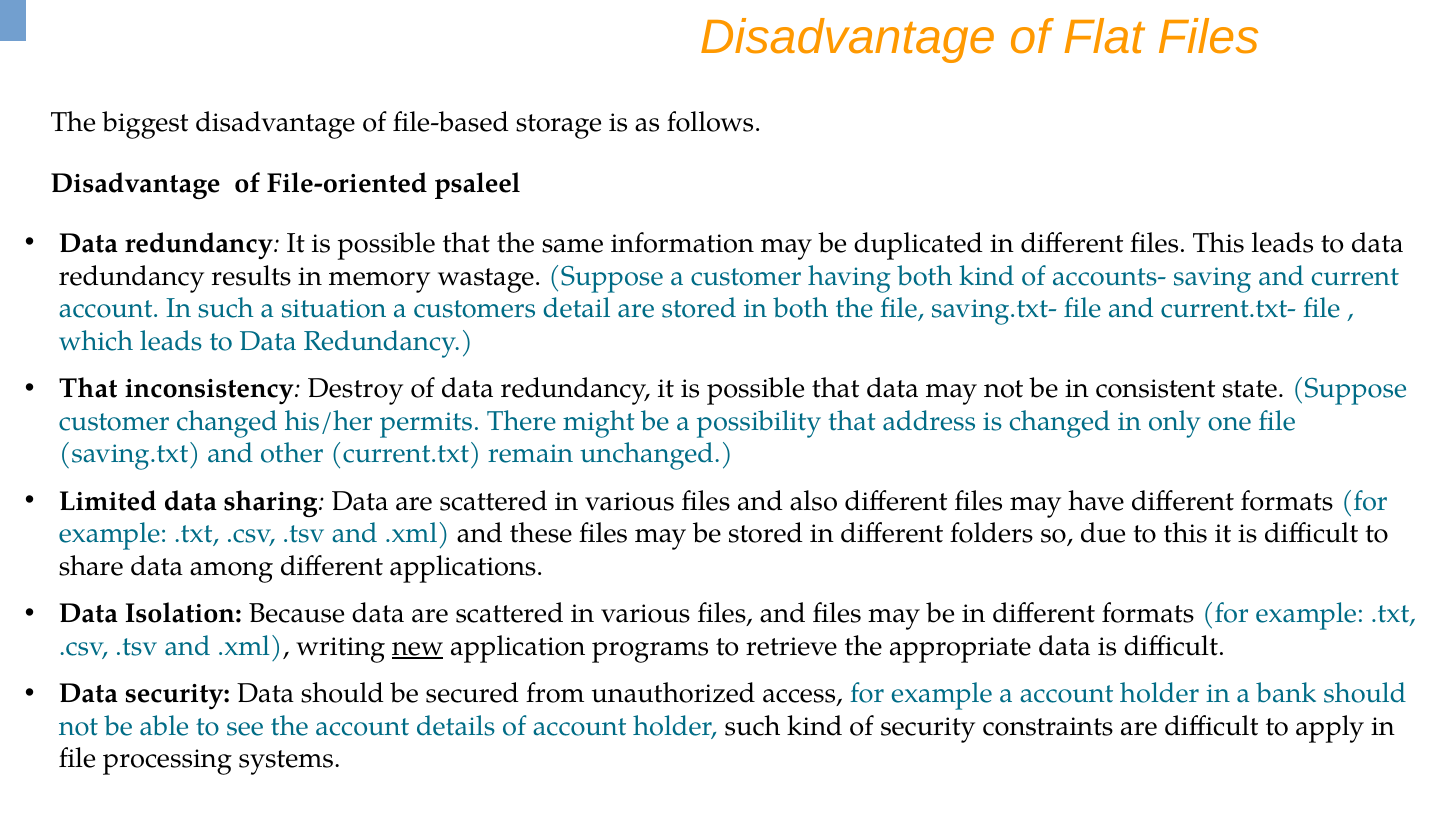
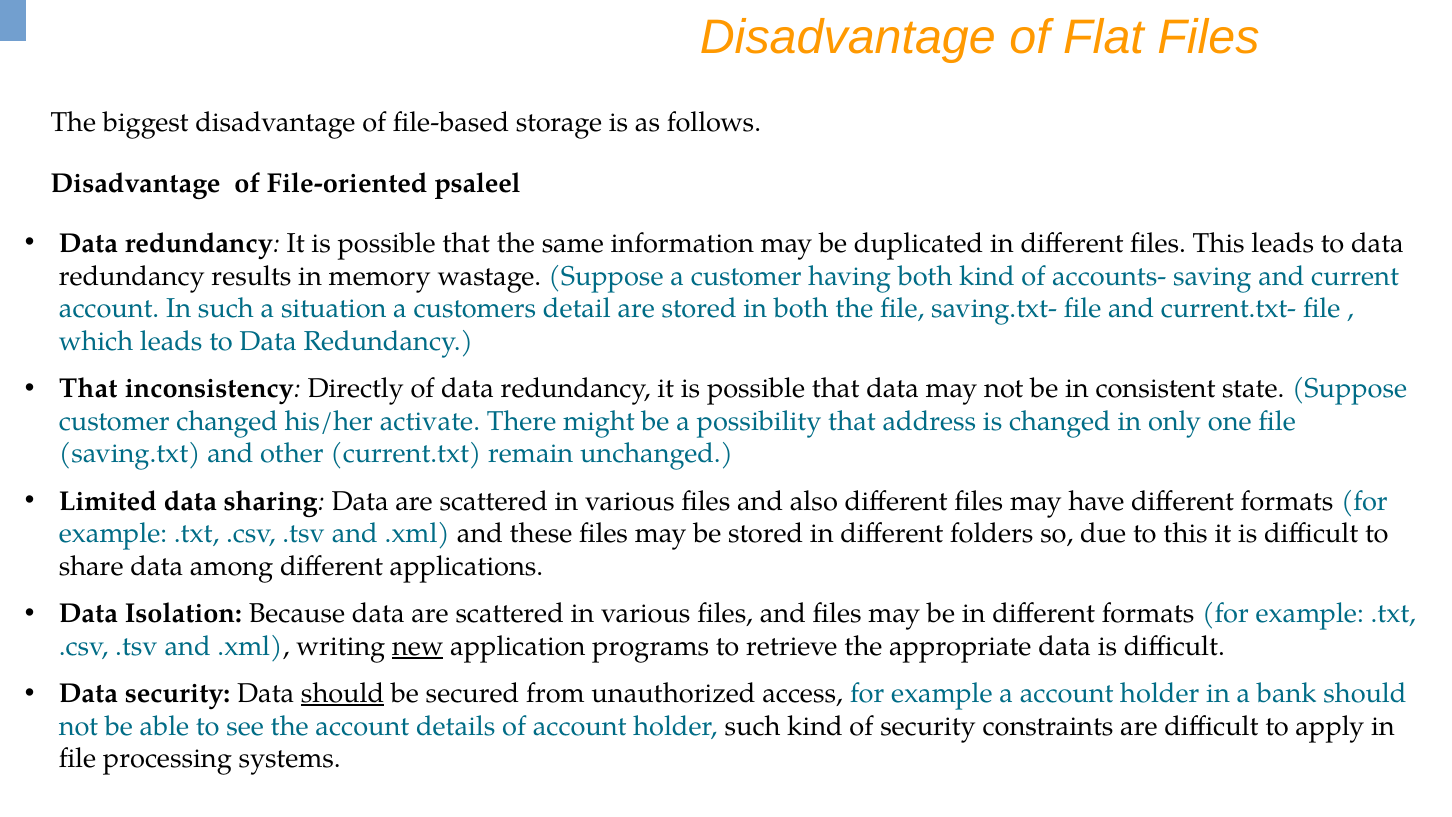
Destroy: Destroy -> Directly (356, 388)
permits: permits -> activate (430, 421)
should underline: none -> present (343, 693)
